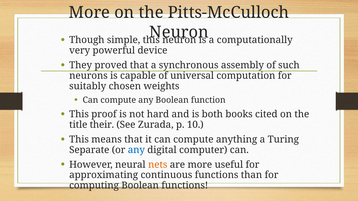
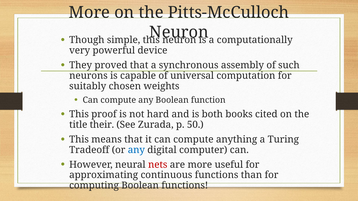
10: 10 -> 50 (195, 125)
Separate: Separate -> Tradeoff (89, 150)
nets colour: orange -> red (158, 165)
